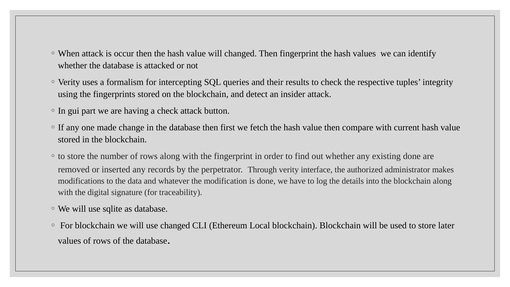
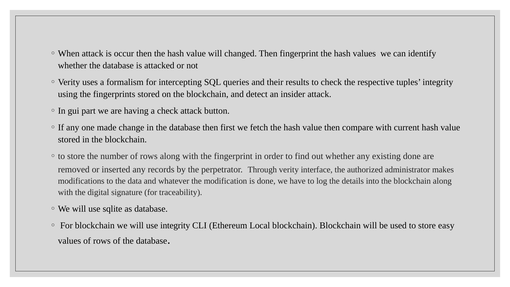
use changed: changed -> integrity (175, 225)
later: later -> easy (446, 225)
